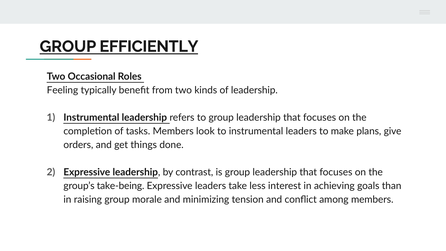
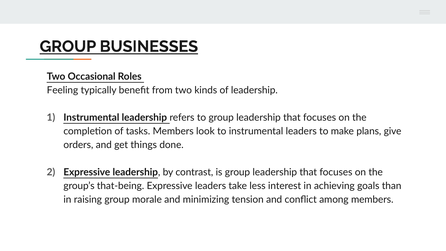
EFFICIENTLY: EFFICIENTLY -> BUSINESSES (149, 46)
take-being: take-being -> that-being (121, 186)
